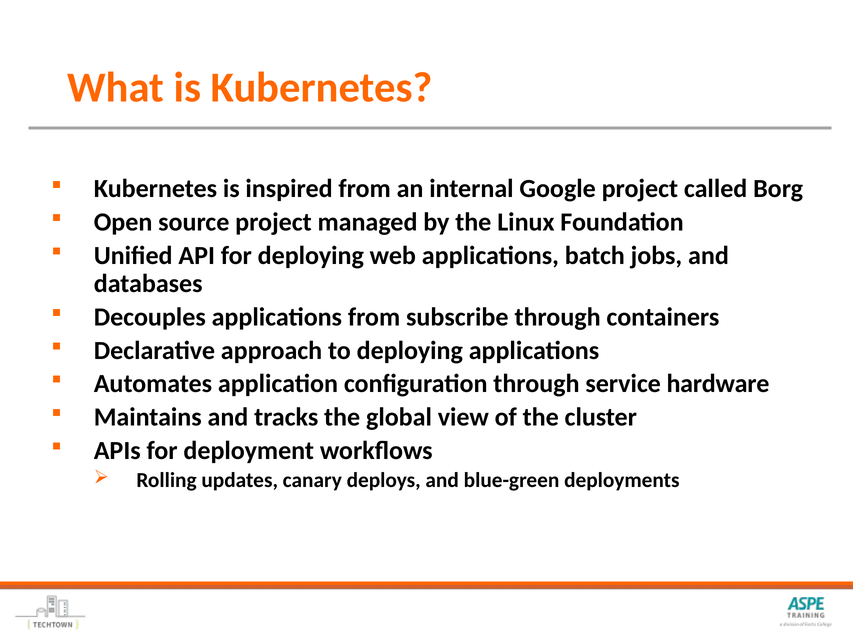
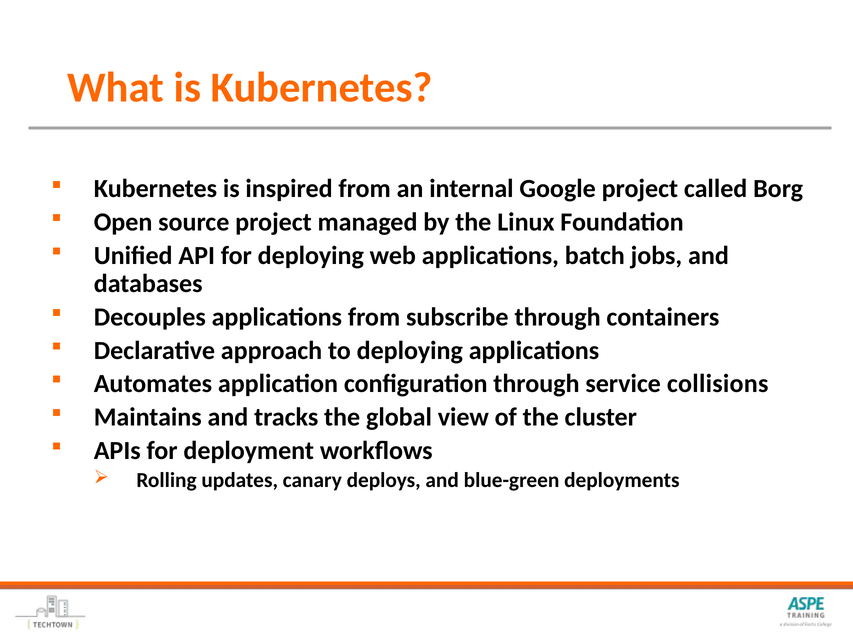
hardware: hardware -> collisions (718, 384)
